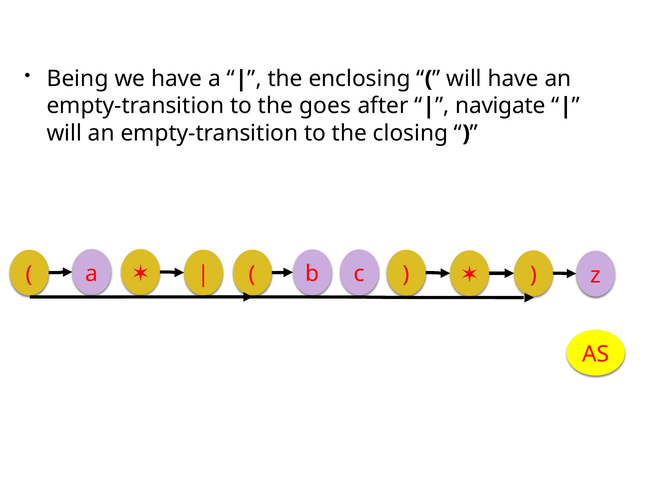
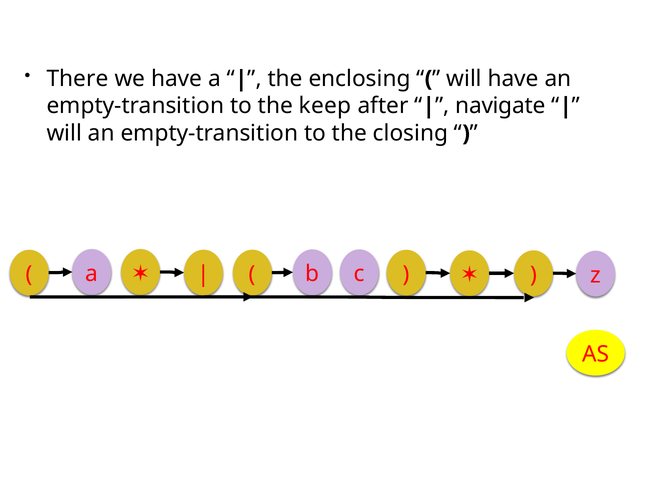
Being: Being -> There (78, 79)
goes: goes -> keep (325, 106)
